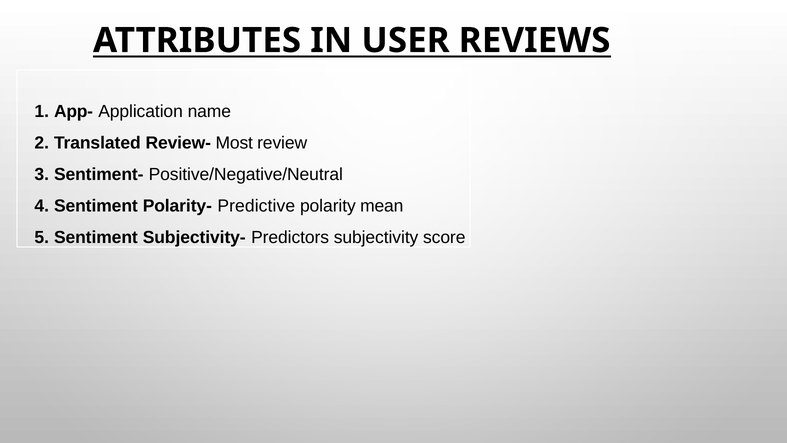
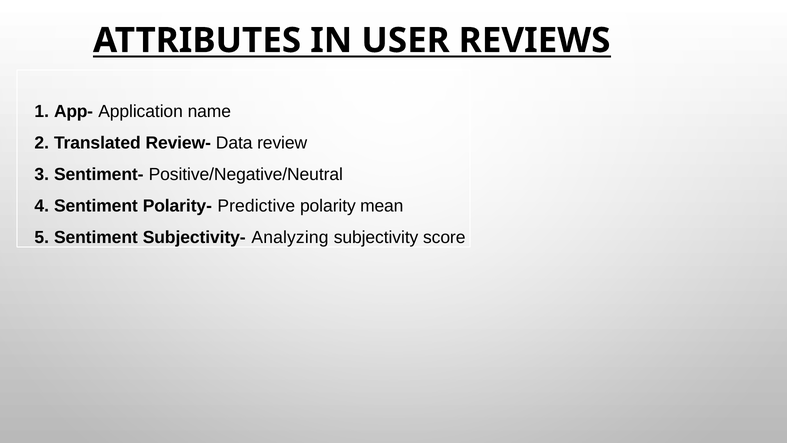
Most: Most -> Data (234, 143)
Predictors: Predictors -> Analyzing (290, 237)
